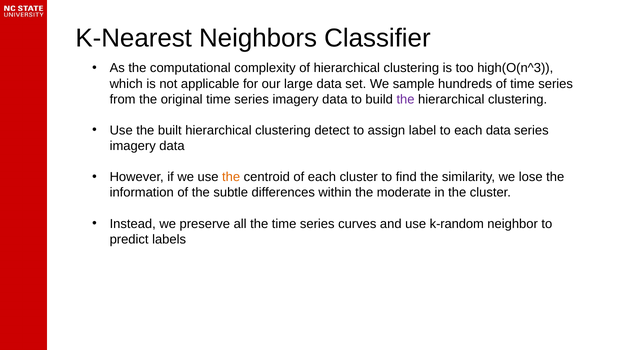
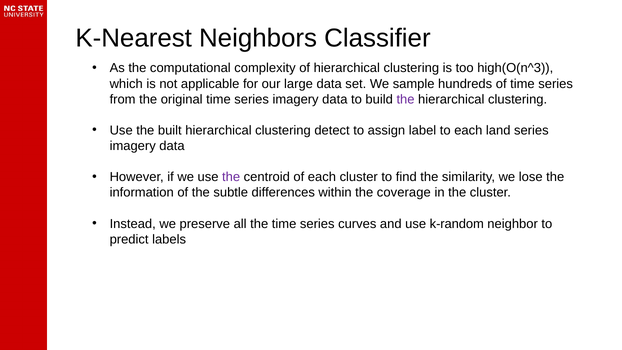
each data: data -> land (498, 130)
the colour: orange -> purple (231, 177)
moderate: moderate -> coverage (404, 193)
